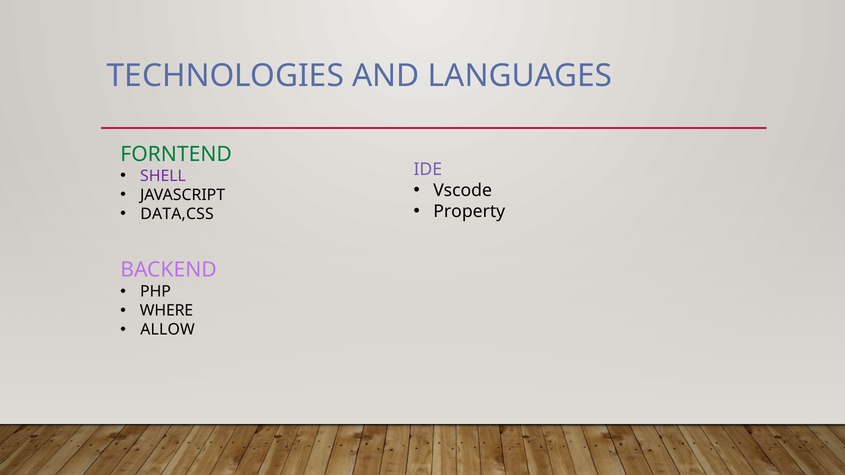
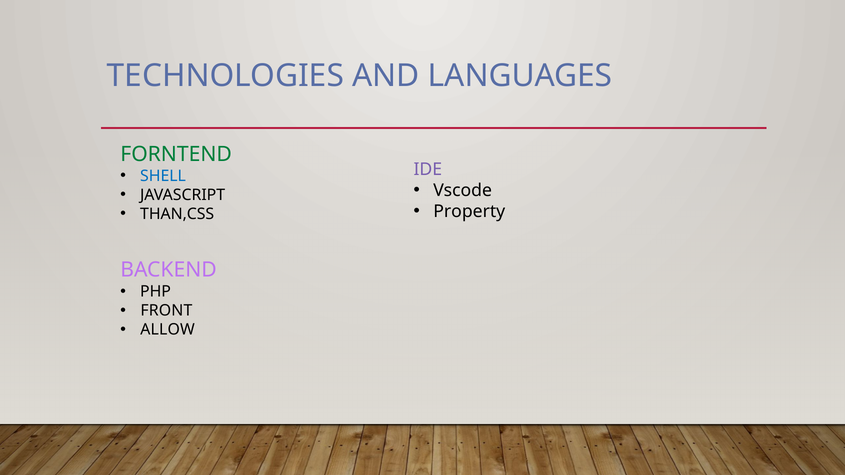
SHELL colour: purple -> blue (163, 176)
DATA,CSS: DATA,CSS -> THAN,CSS (177, 214)
WHERE: WHERE -> FRONT (166, 311)
